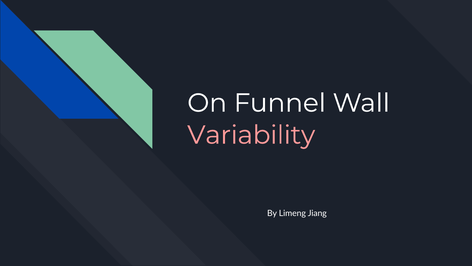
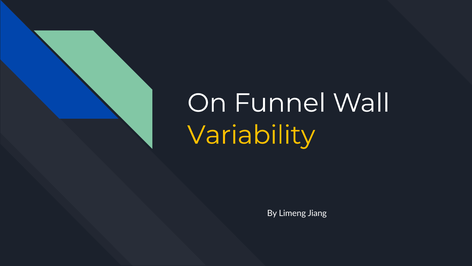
Variability colour: pink -> yellow (251, 135)
